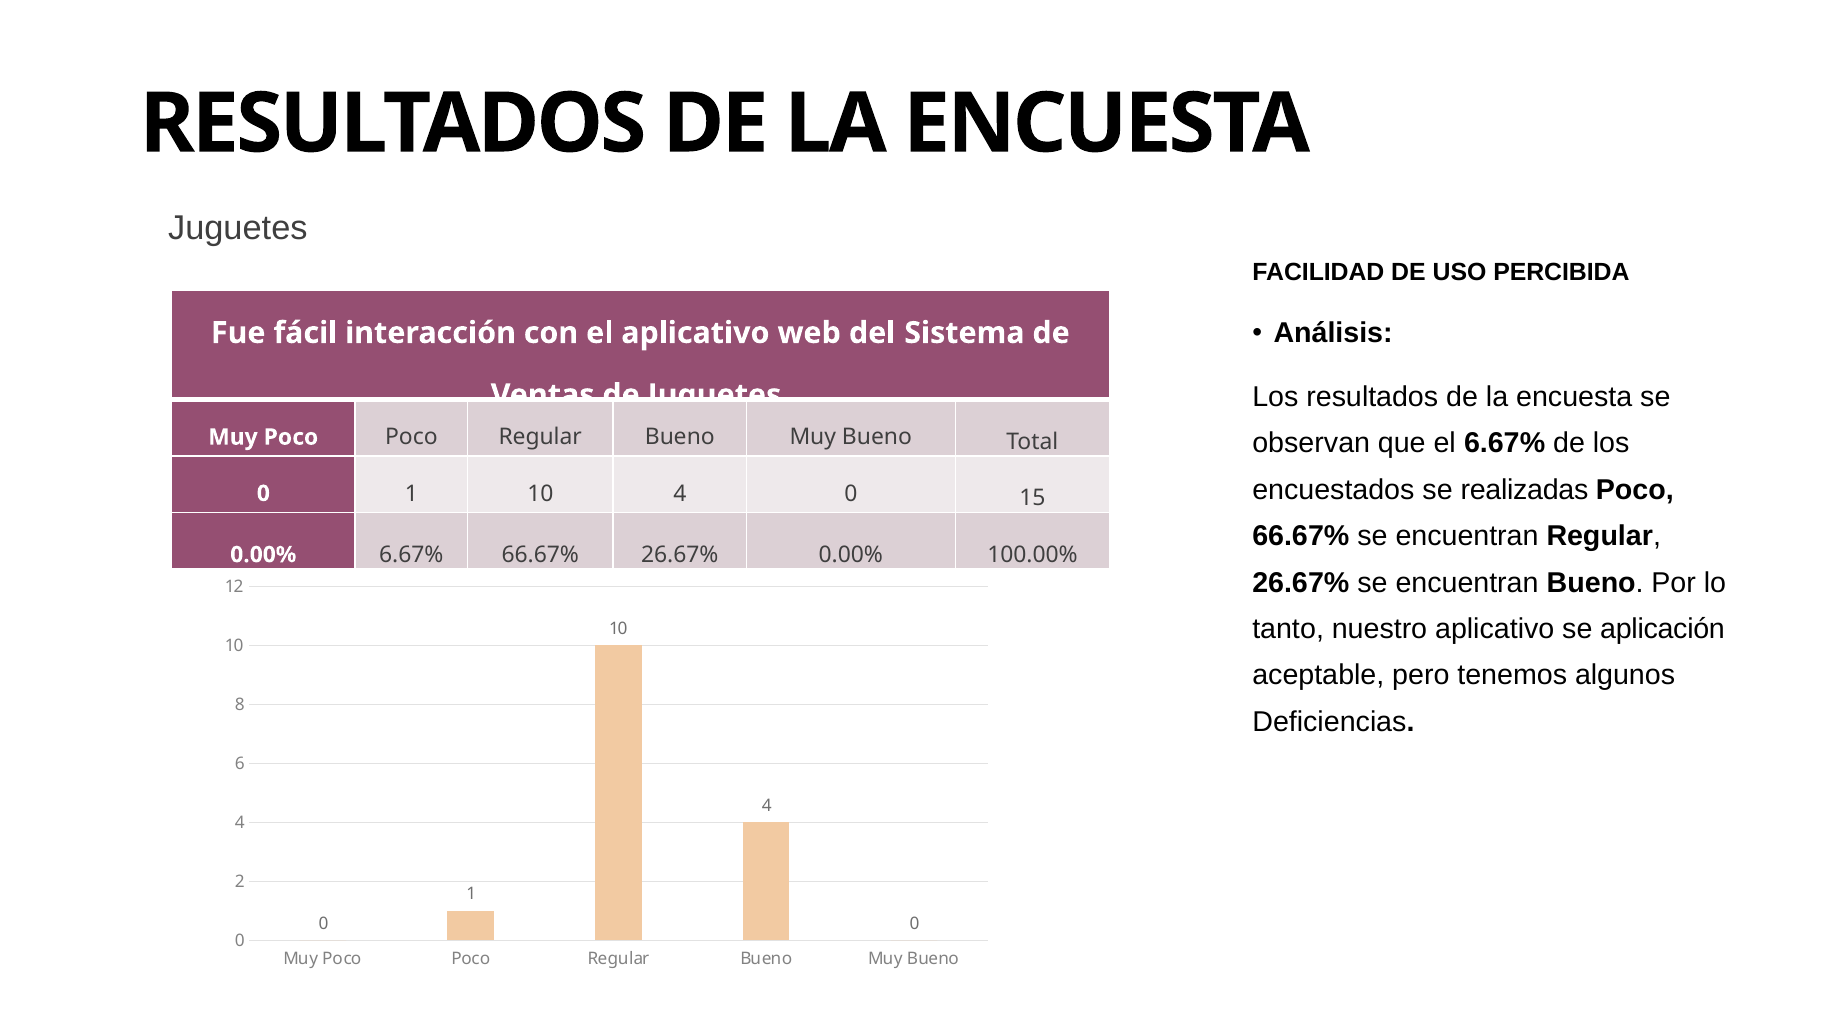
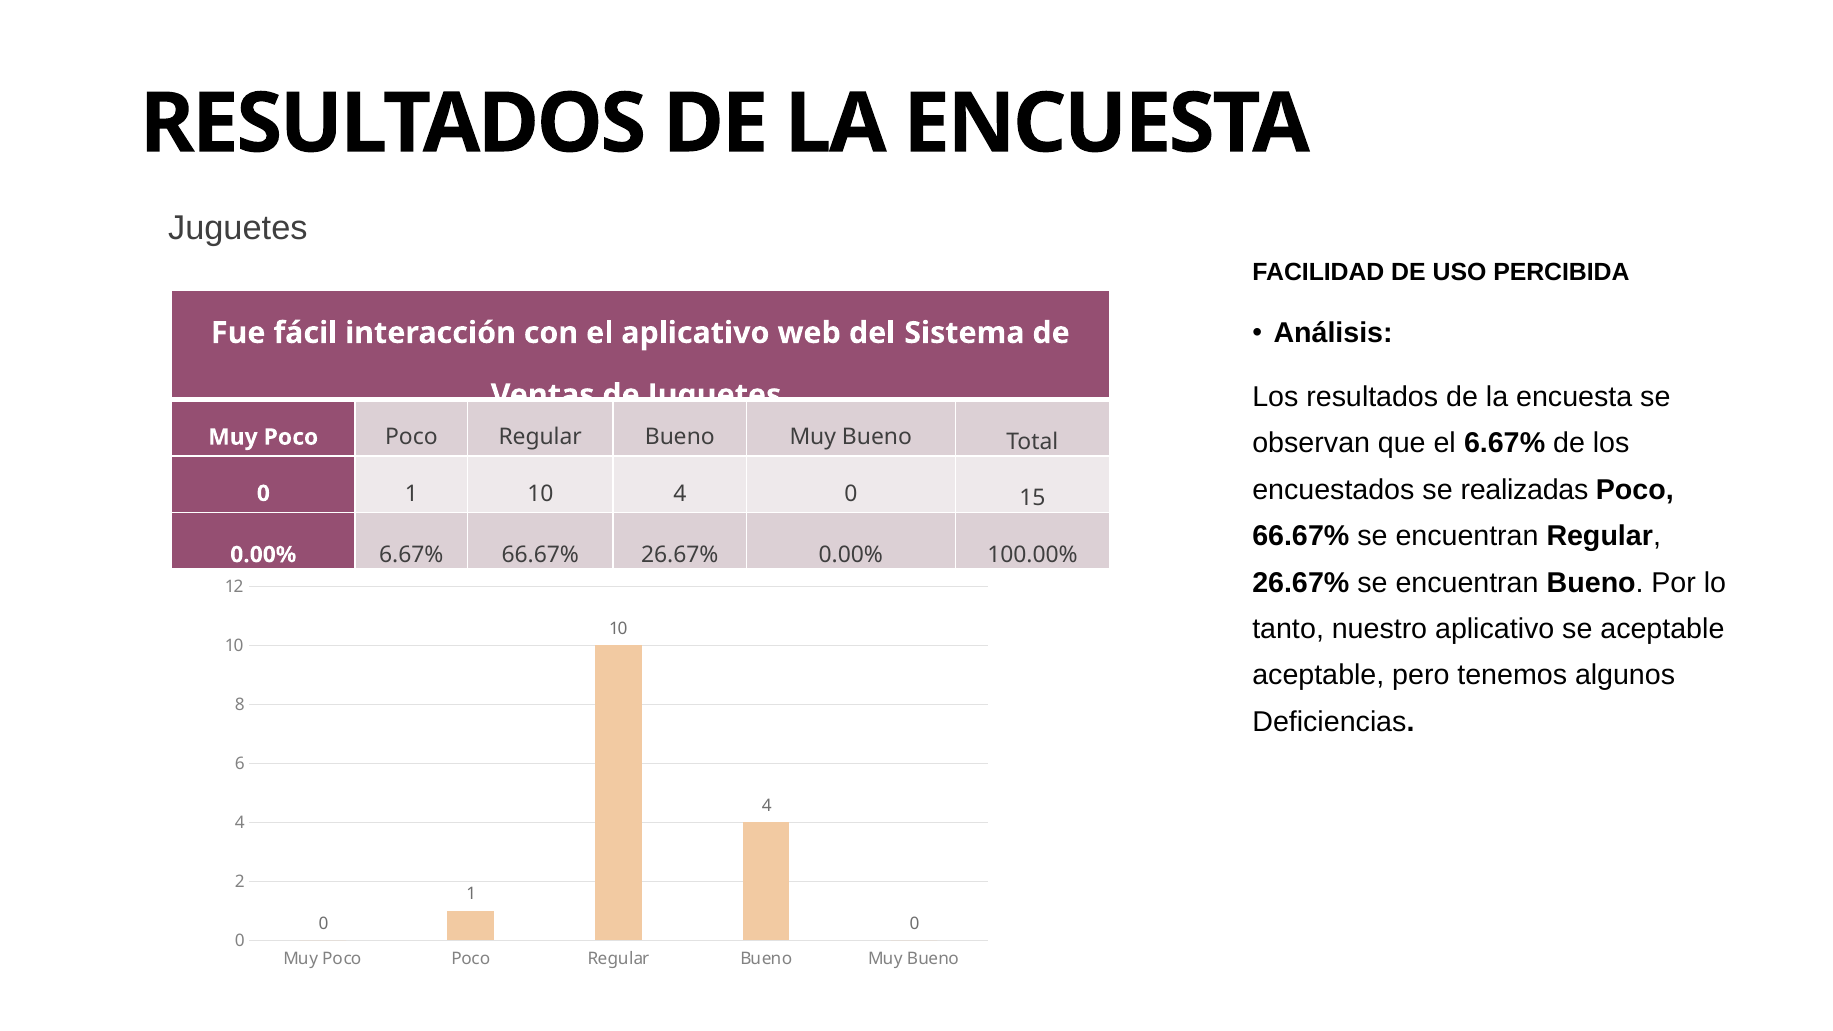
se aplicación: aplicación -> aceptable (1662, 629)
